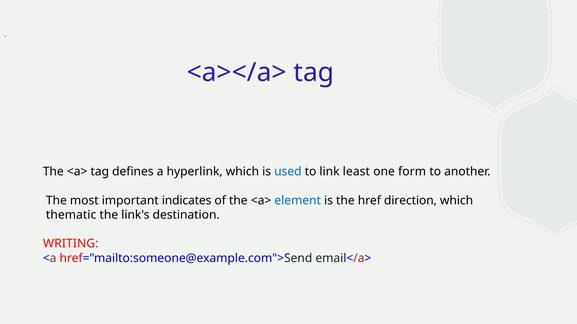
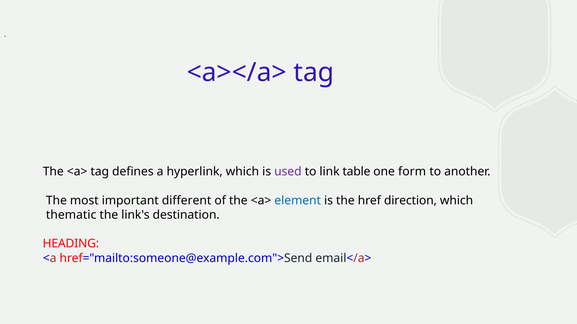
used colour: blue -> purple (288, 172)
least: least -> table (356, 172)
indicates: indicates -> different (187, 201)
WRITING: WRITING -> HEADING (71, 244)
